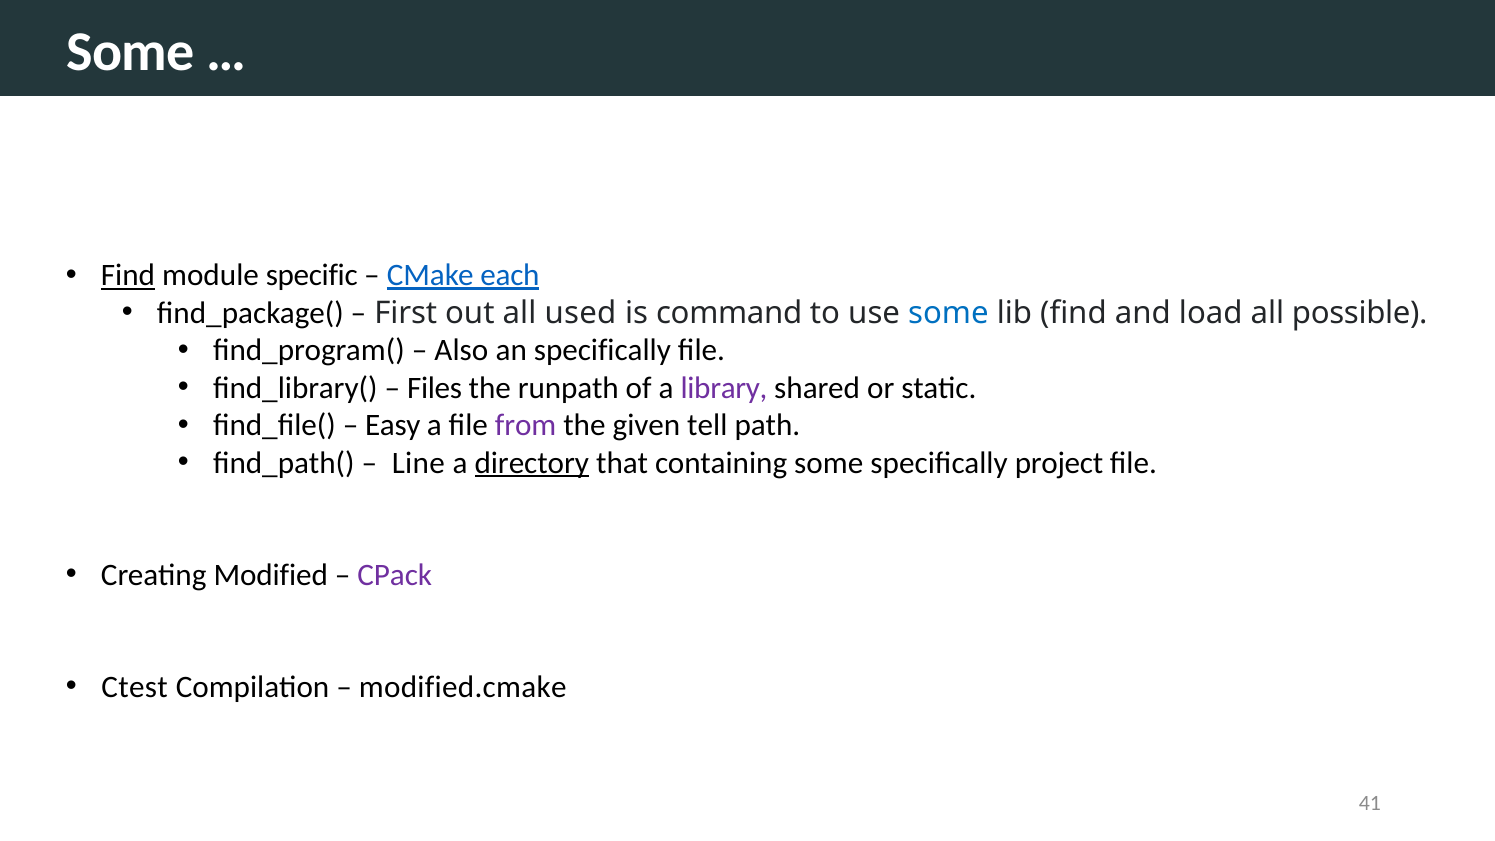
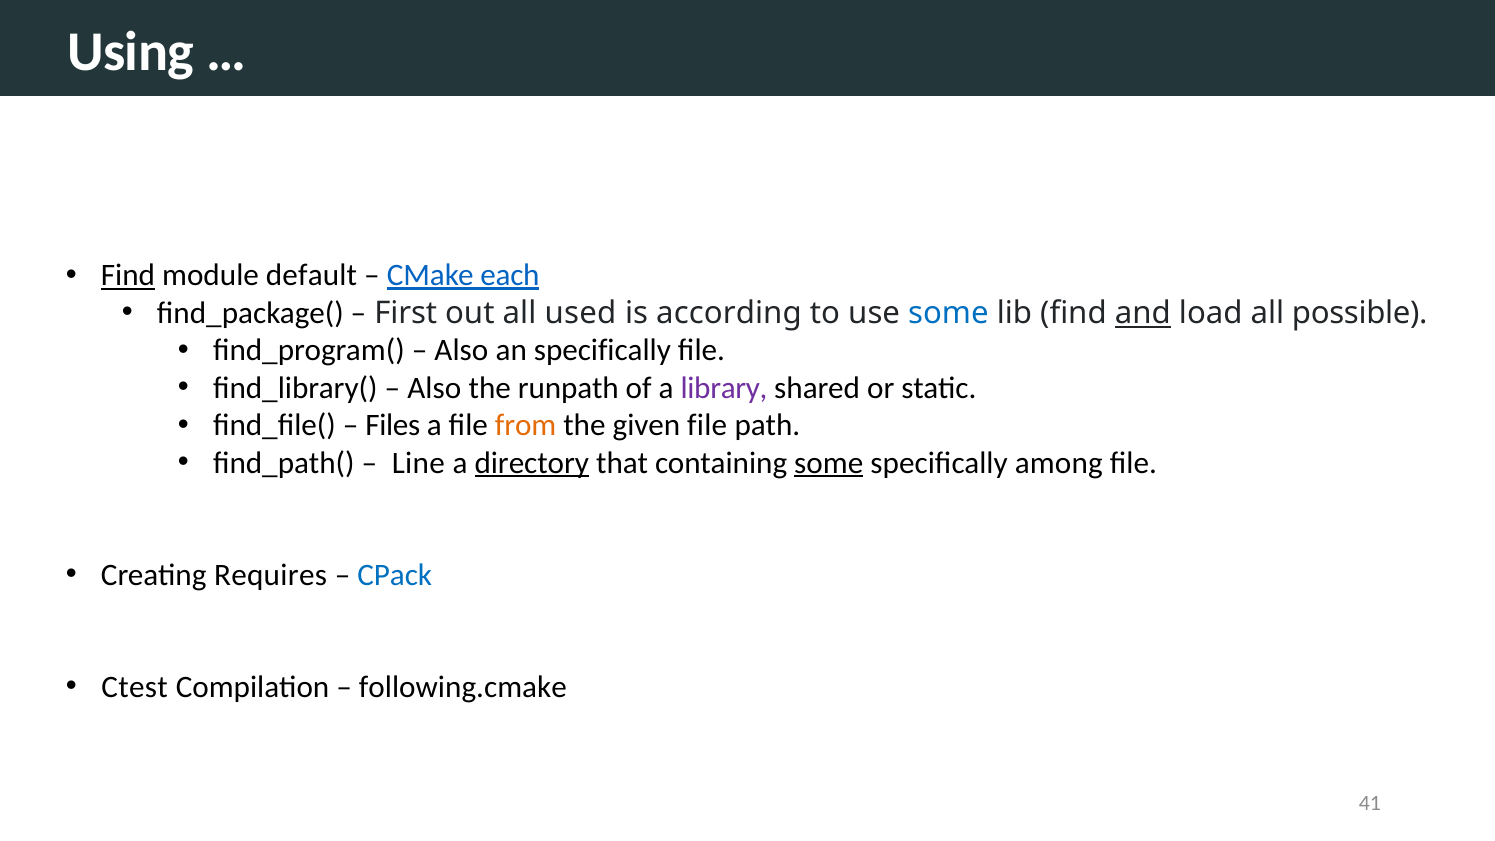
Some: Some -> Using (131, 52)
specific: specific -> default (312, 275)
command: command -> according (729, 313)
and underline: none -> present (1143, 313)
Files: Files -> Also (434, 388)
Easy: Easy -> Files (393, 425)
from colour: purple -> orange (526, 425)
given tell: tell -> file (707, 425)
some underline: none -> present (829, 463)
project: project -> among (1059, 463)
Modified: Modified -> Requires (271, 575)
CPack colour: purple -> blue (395, 575)
modified.cmake: modified.cmake -> following.cmake (463, 687)
